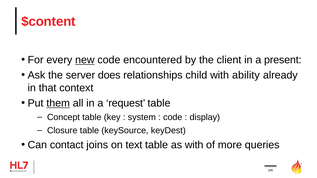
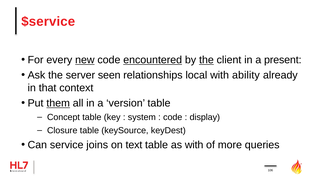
$content: $content -> $service (48, 22)
encountered underline: none -> present (153, 60)
the underline: none -> present (206, 60)
does: does -> seen (109, 75)
child: child -> local (196, 75)
request: request -> version (126, 103)
contact: contact -> service (67, 145)
